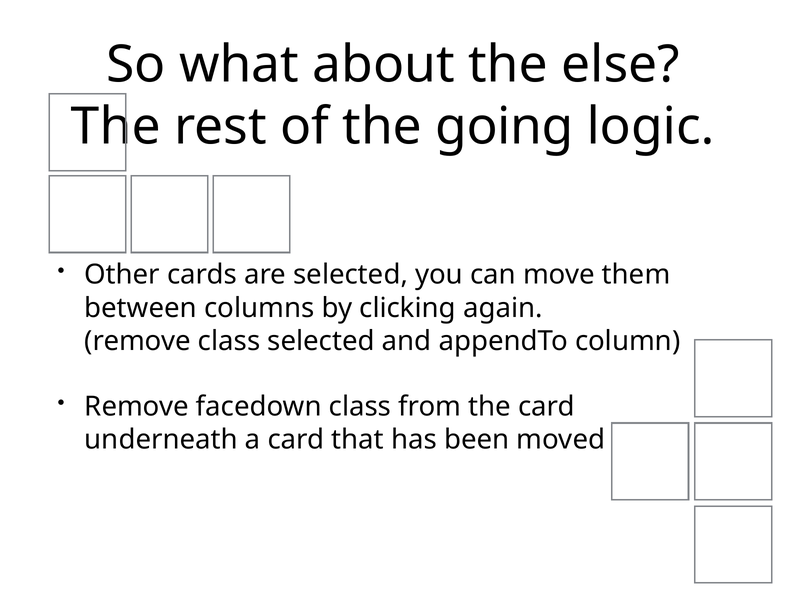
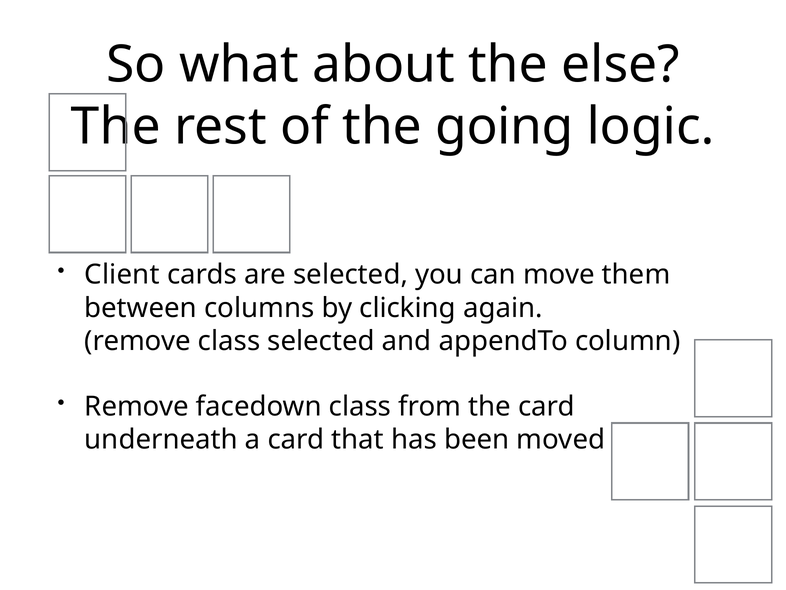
Other: Other -> Client (122, 275)
